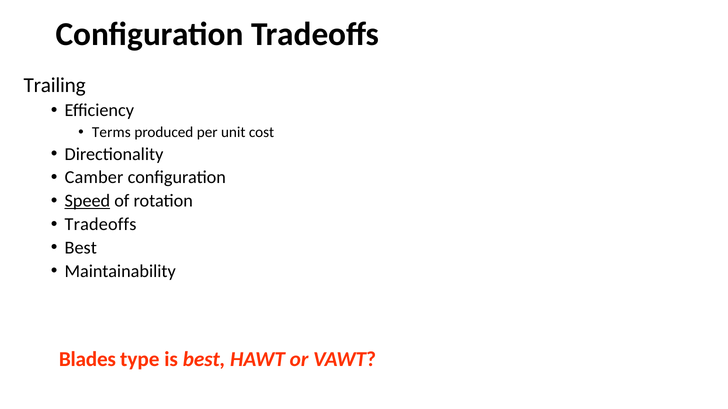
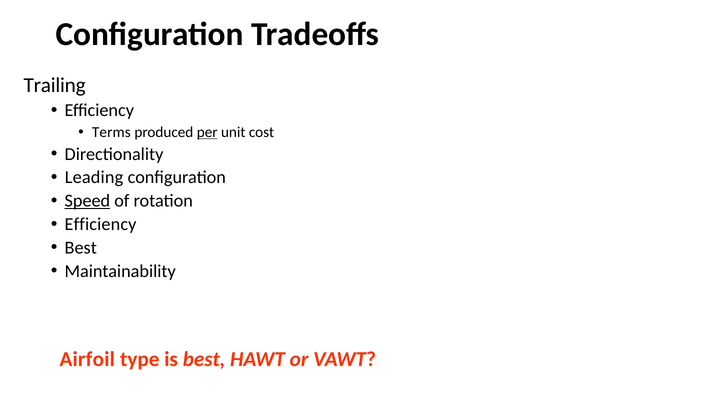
per underline: none -> present (207, 132)
Camber: Camber -> Leading (94, 178)
Tradeoffs: Tradeoffs -> Efficiency (101, 225)
Blades: Blades -> Airfoil (87, 360)
